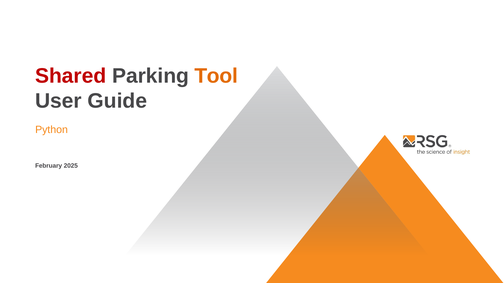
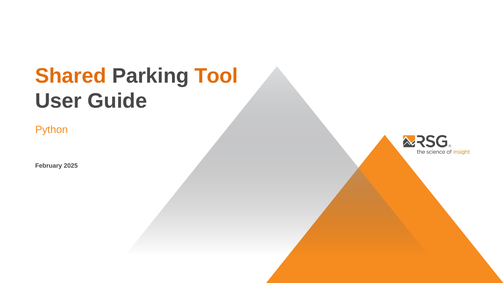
Shared colour: red -> orange (71, 76)
